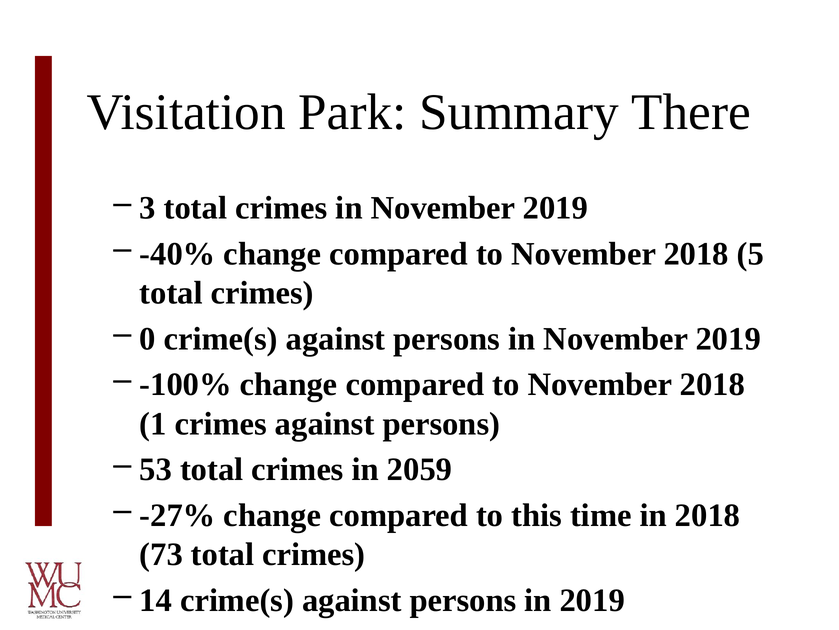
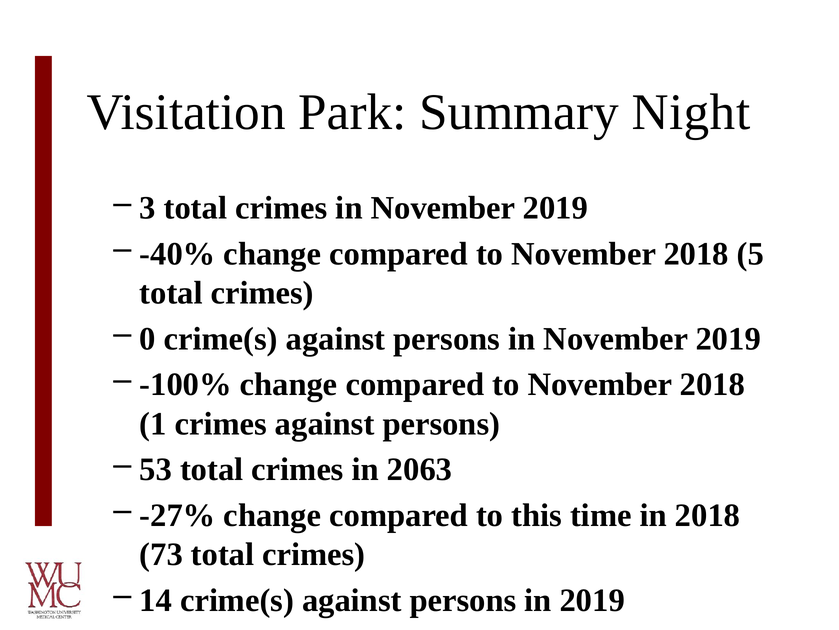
There: There -> Night (691, 112)
2059: 2059 -> 2063 (420, 469)
